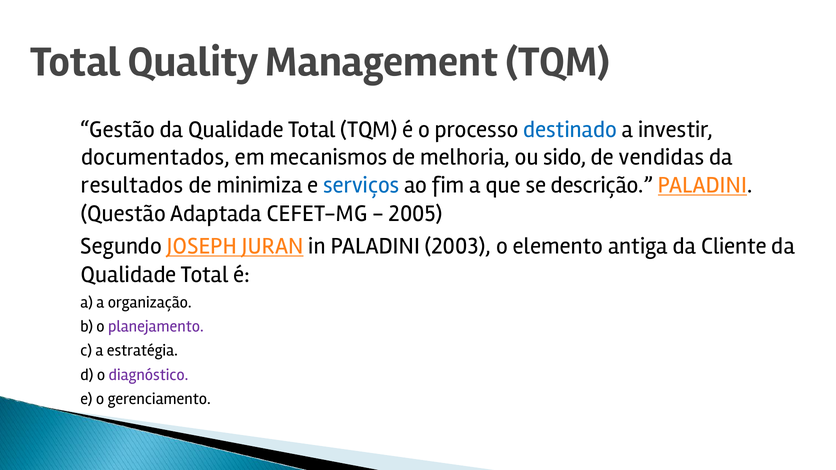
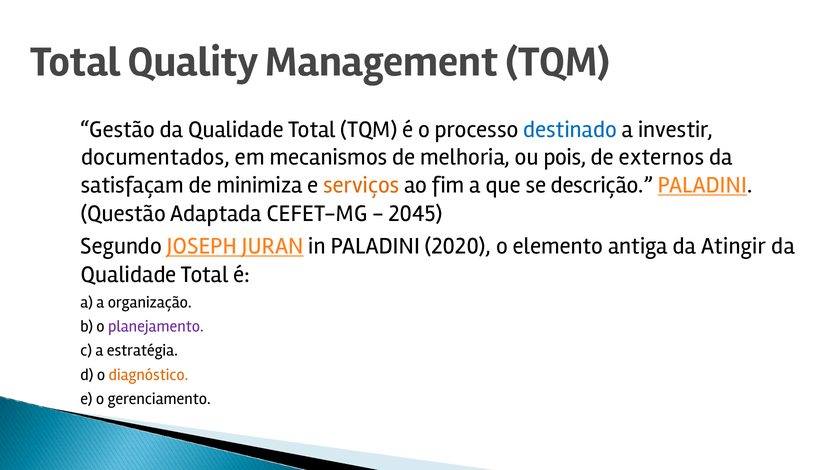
sido: sido -> pois (565, 157)
vendidas: vendidas -> externos (661, 157)
resultados: resultados -> satisfaçam (132, 185)
serviços colour: blue -> orange (361, 185)
2005: 2005 -> 2045 (416, 214)
2003: 2003 -> 2020 (458, 246)
Cliente: Cliente -> Atingir (734, 246)
diagnóstico colour: purple -> orange (148, 375)
